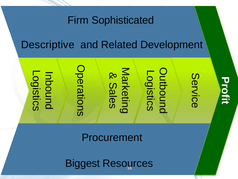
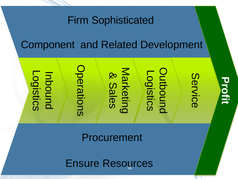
Descriptive: Descriptive -> Component (48, 45)
Biggest: Biggest -> Ensure (83, 163)
